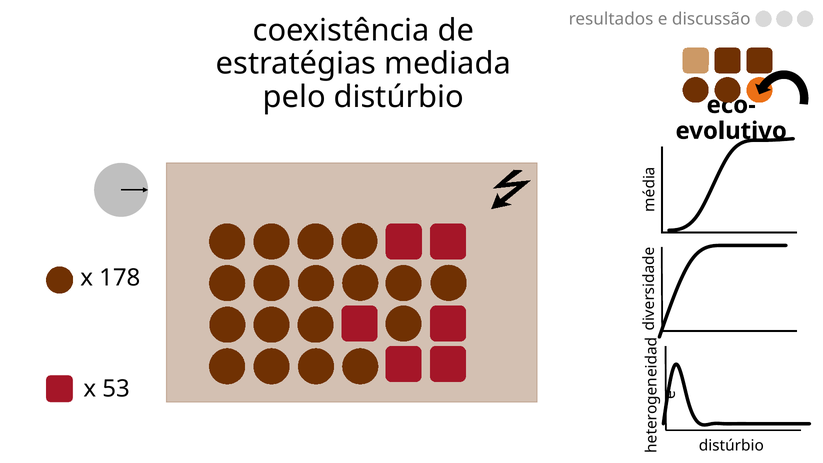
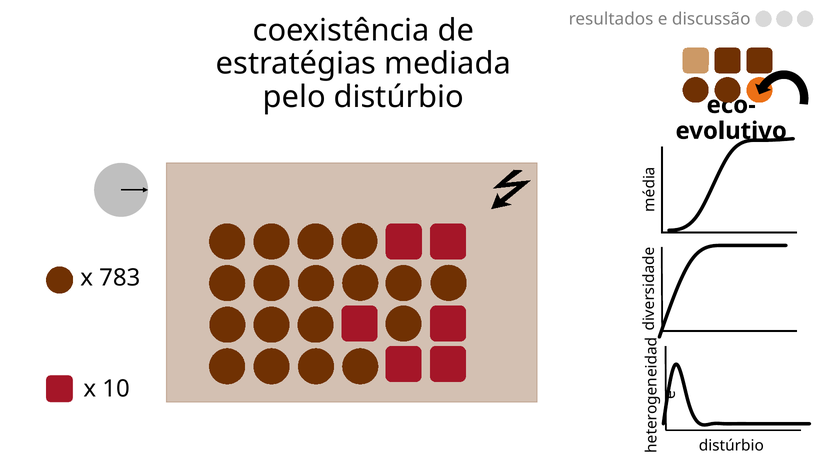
178: 178 -> 783 (120, 278)
53: 53 -> 10 (116, 389)
